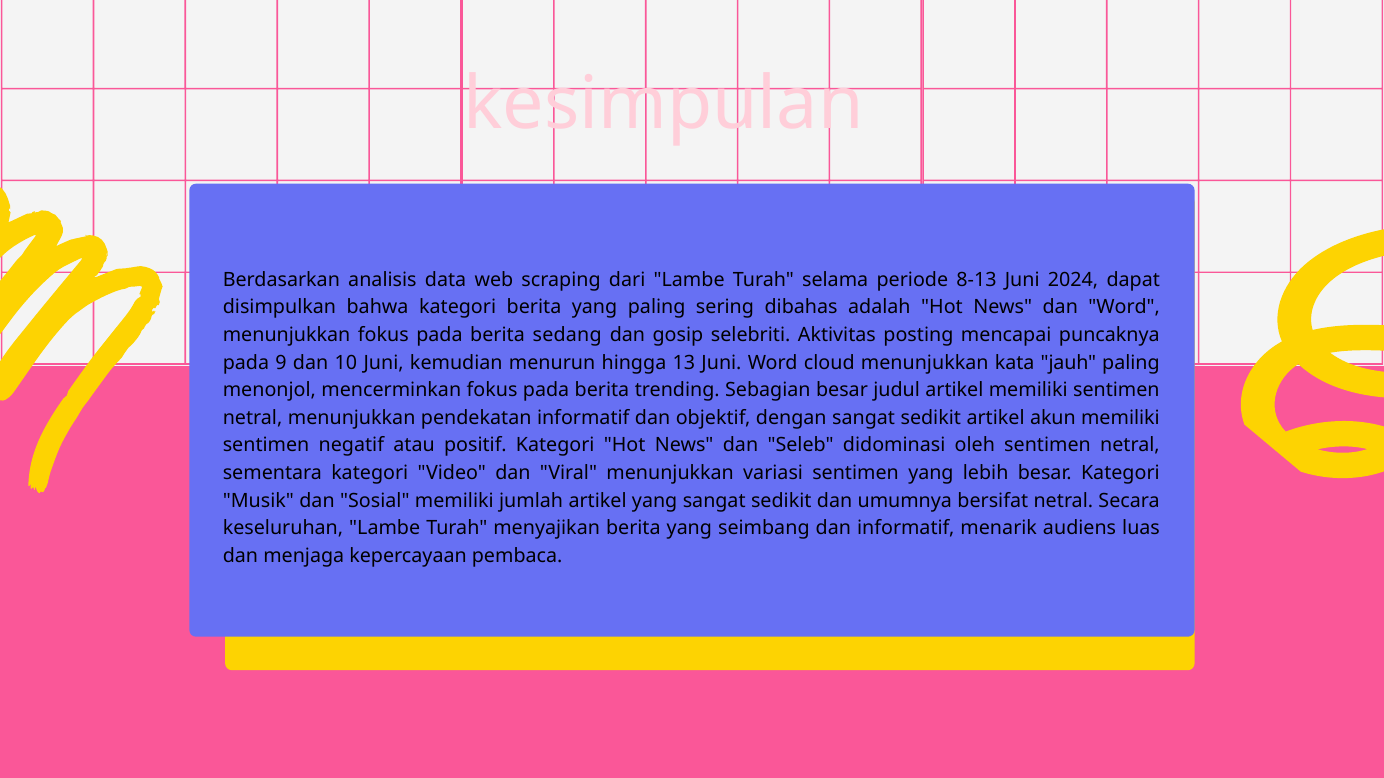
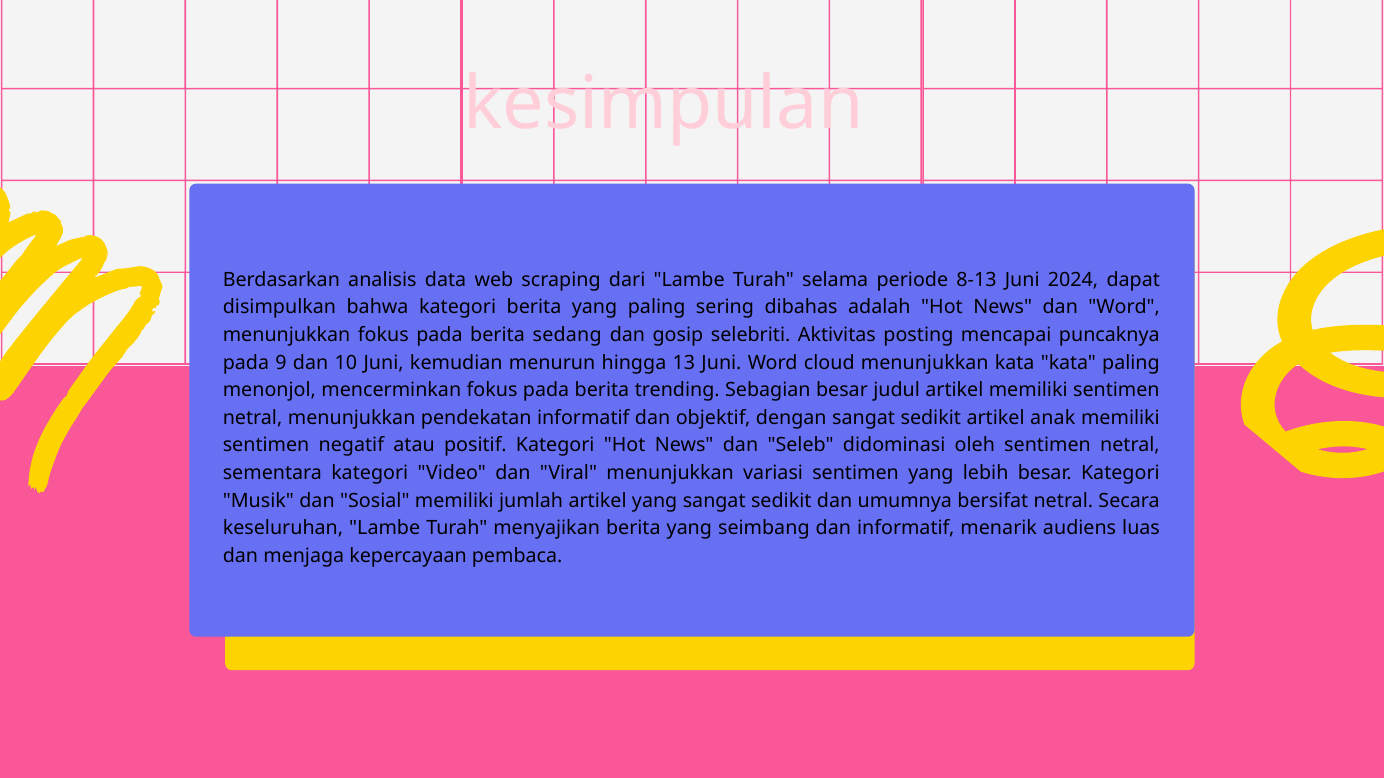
kata jauh: jauh -> kata (1068, 363)
akun: akun -> anak (1053, 418)
